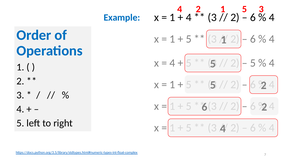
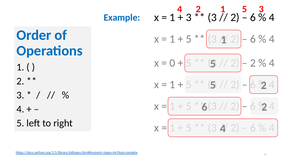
4: 4 -> 3 (189, 17)
4: 4 -> 0 (172, 63)
5: 5 -> 2 (253, 63)
